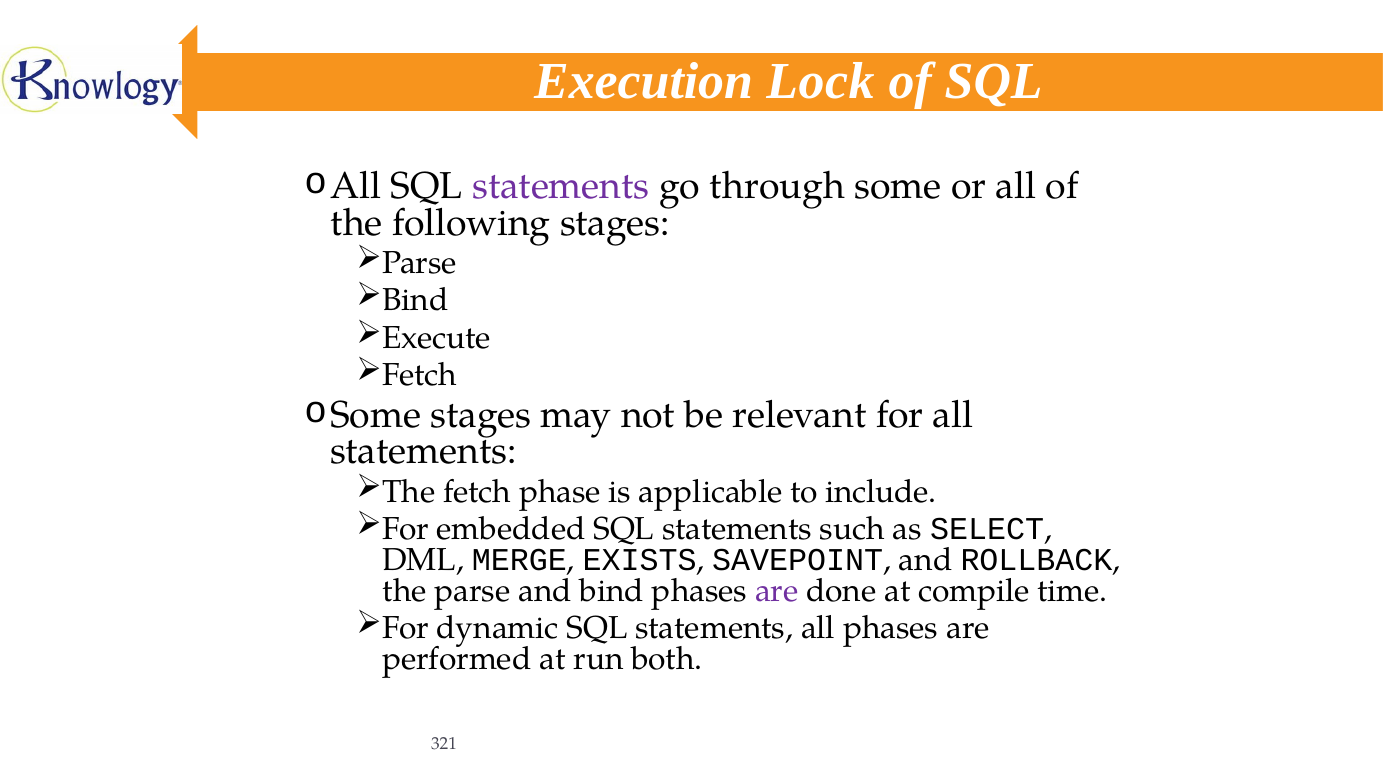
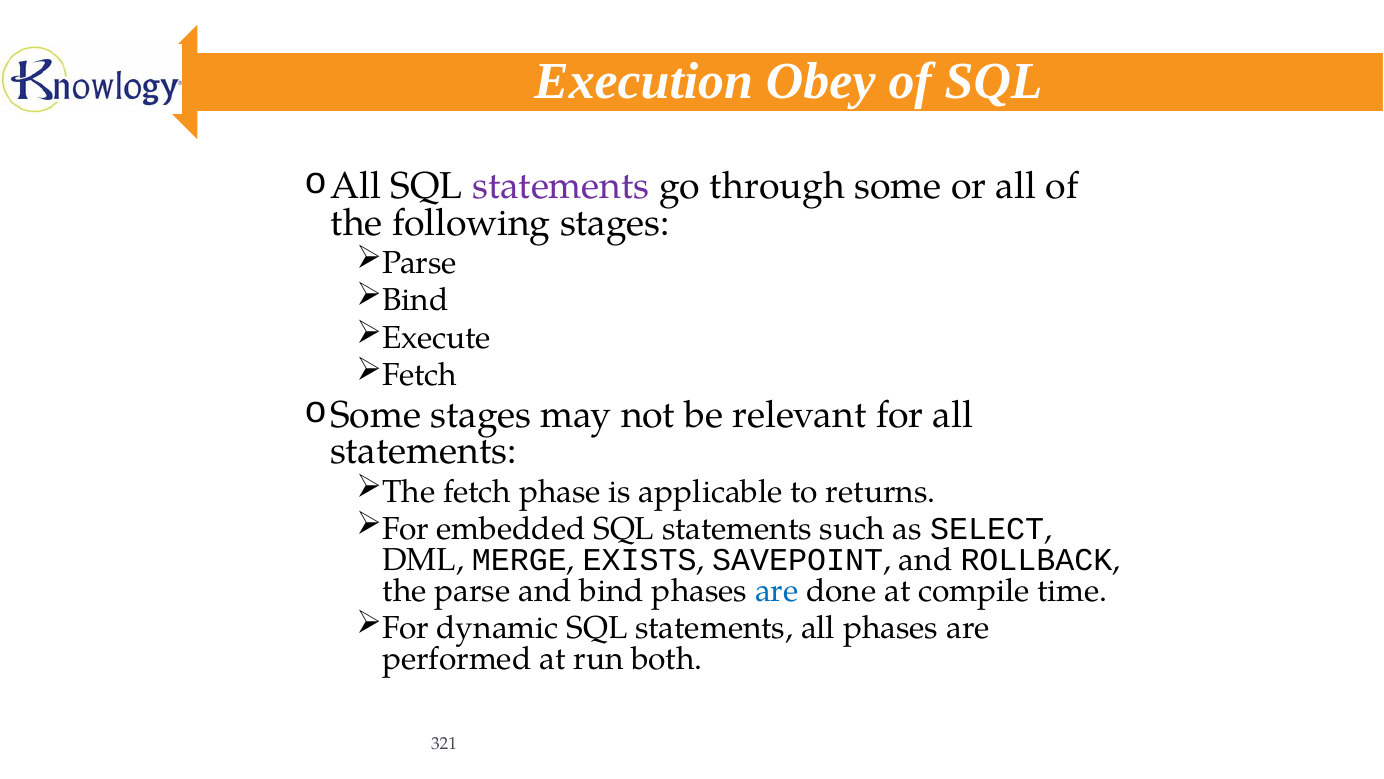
Lock: Lock -> Obey (821, 82)
include: include -> returns (881, 491)
are colour: purple -> blue (777, 590)
